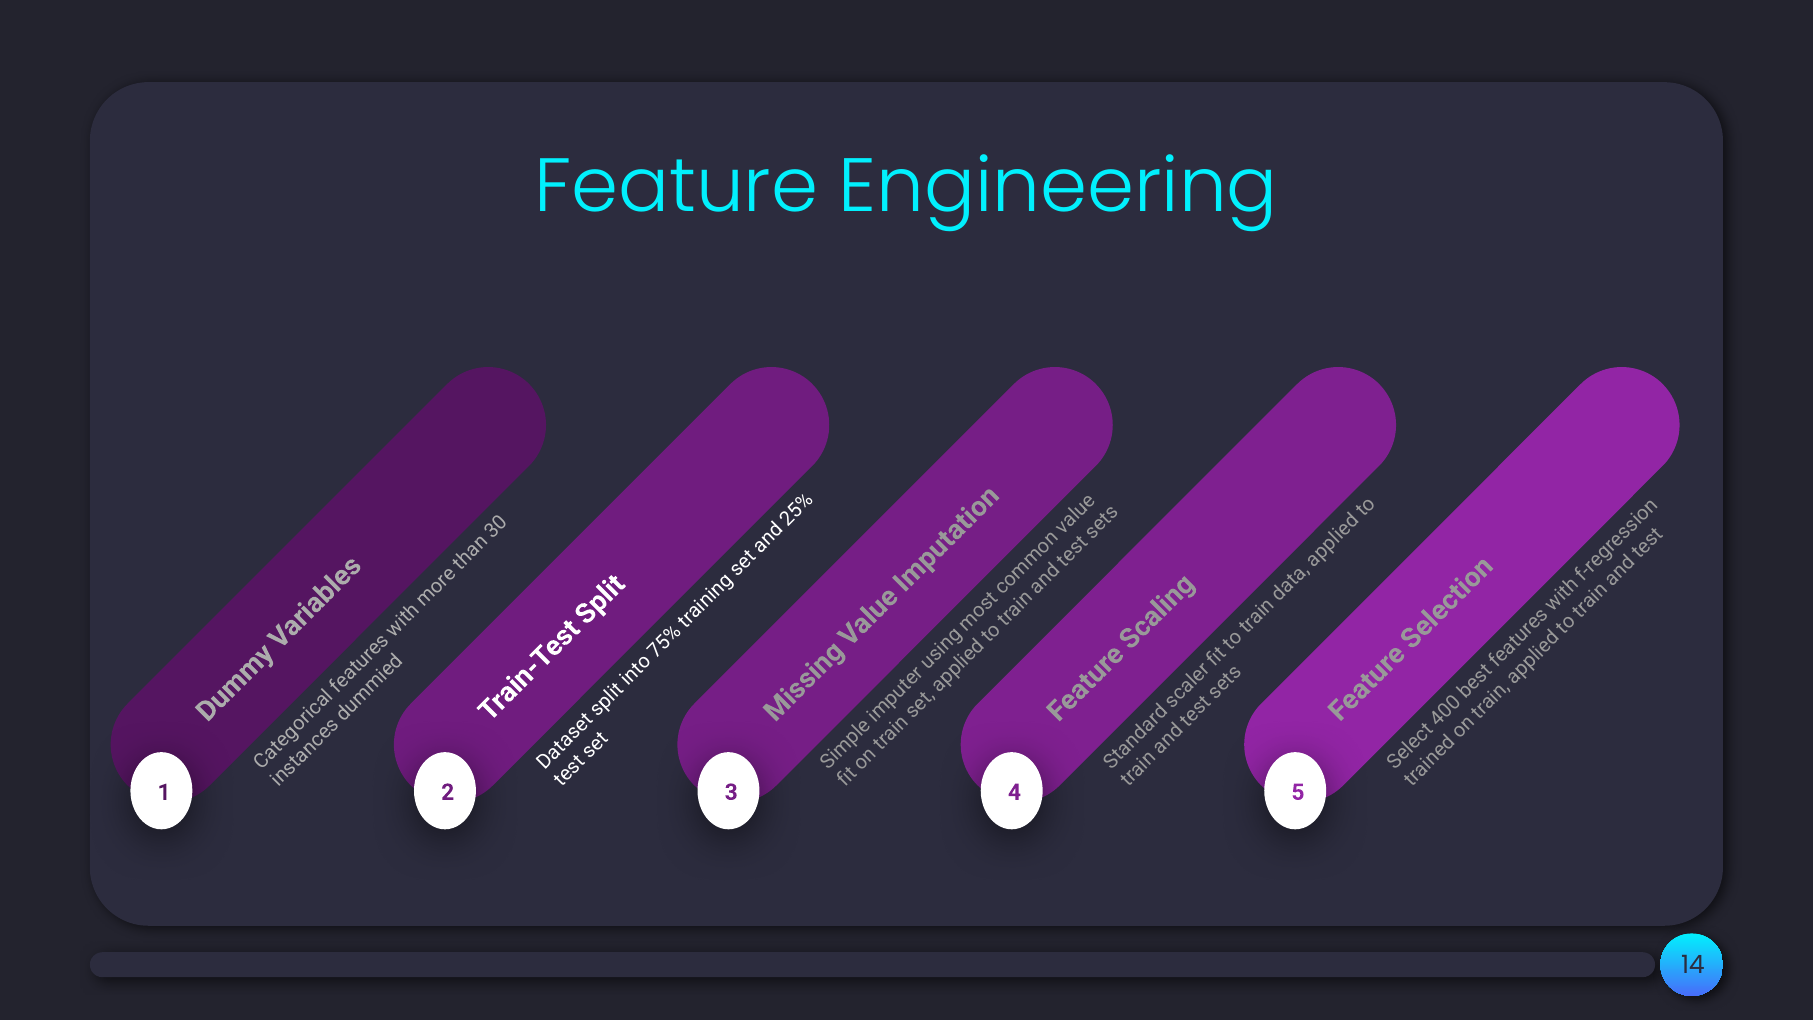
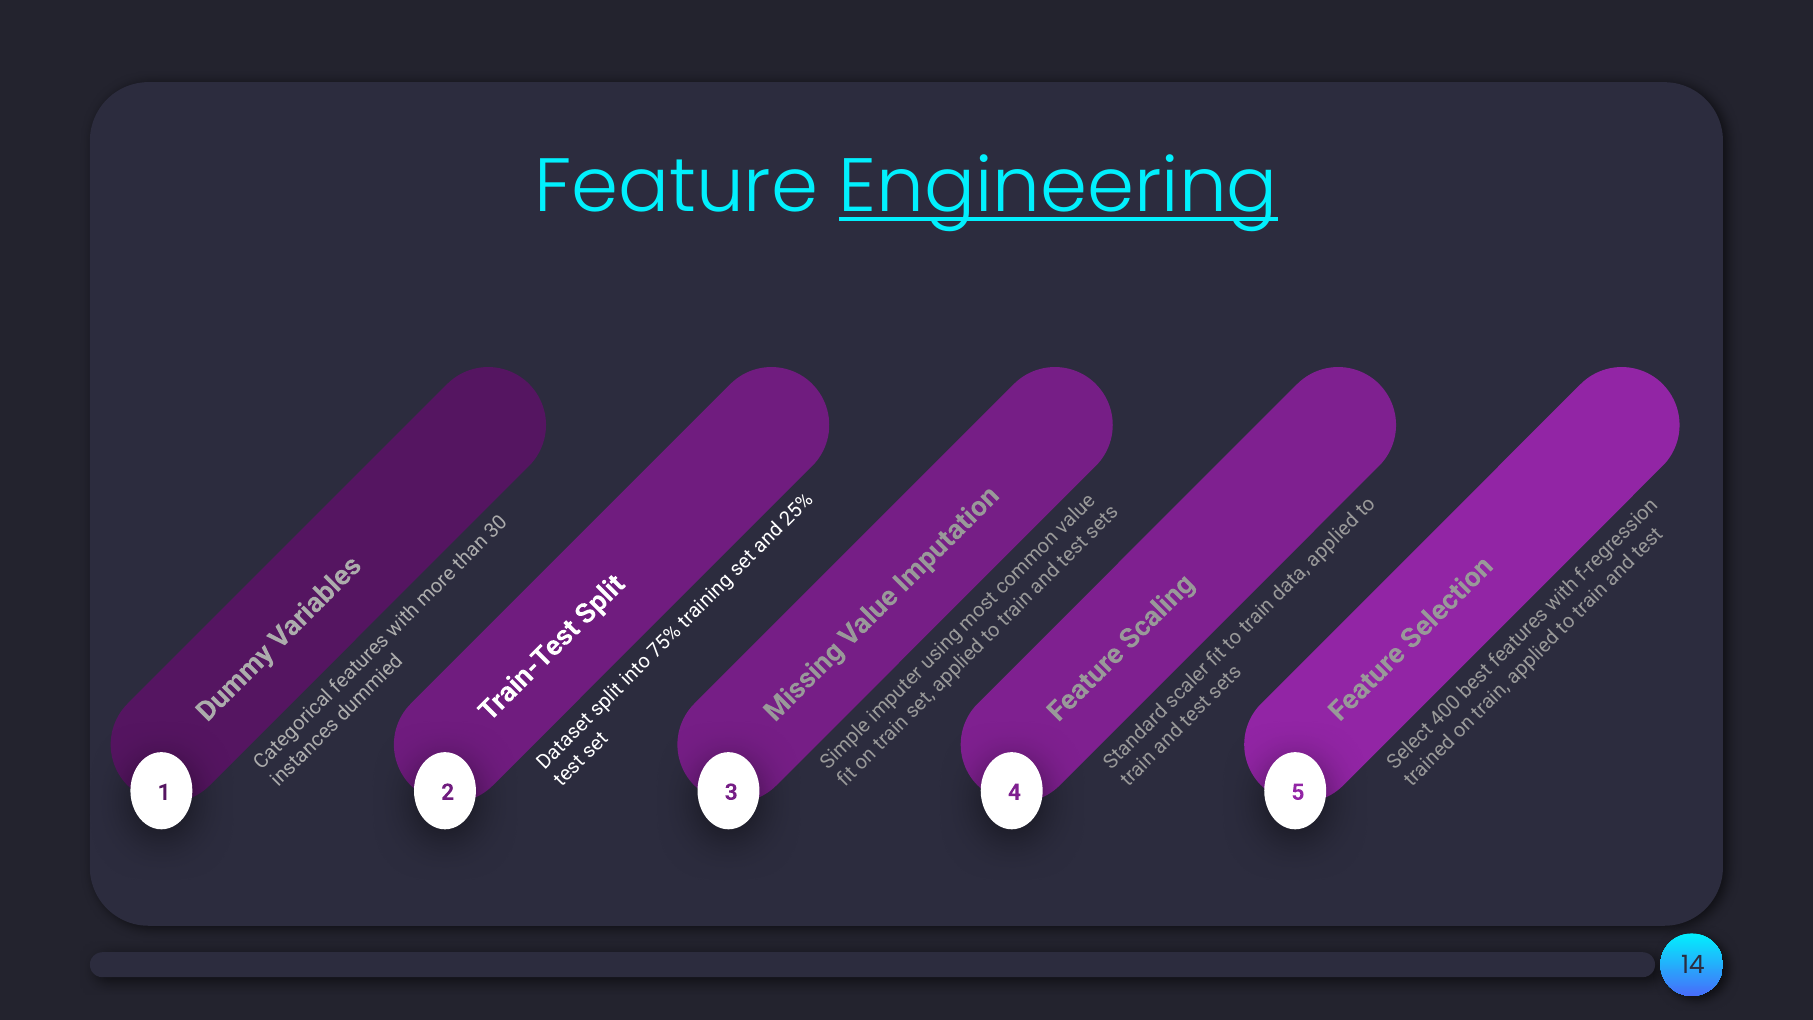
Engineering underline: none -> present (1058, 187)
